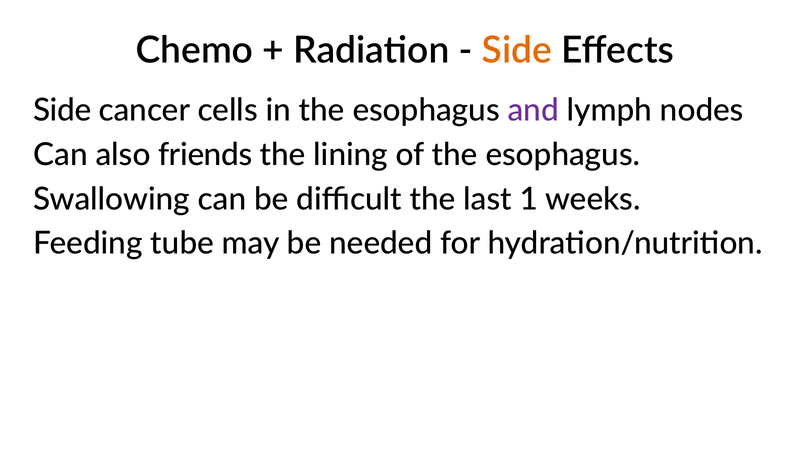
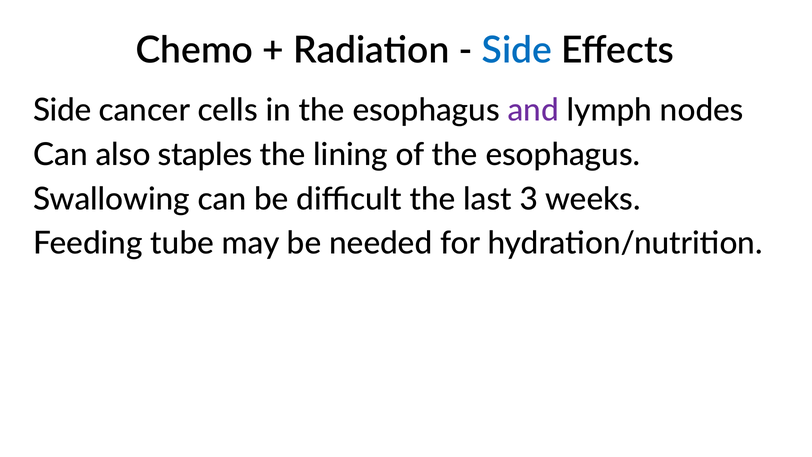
Side colour: orange -> blue (517, 50)
friends: friends -> staples (205, 155)
1: 1 -> 3 (529, 199)
